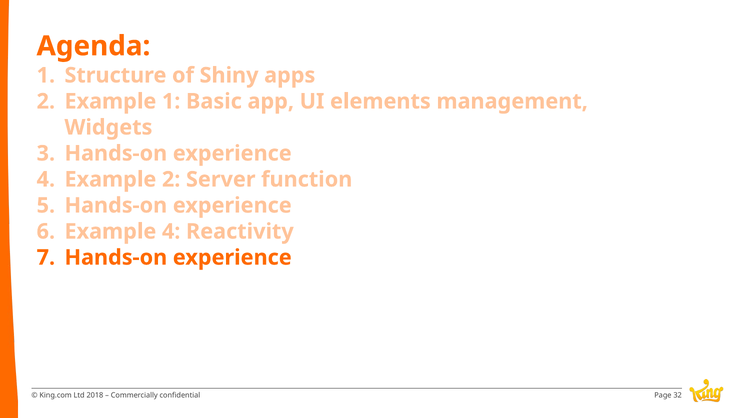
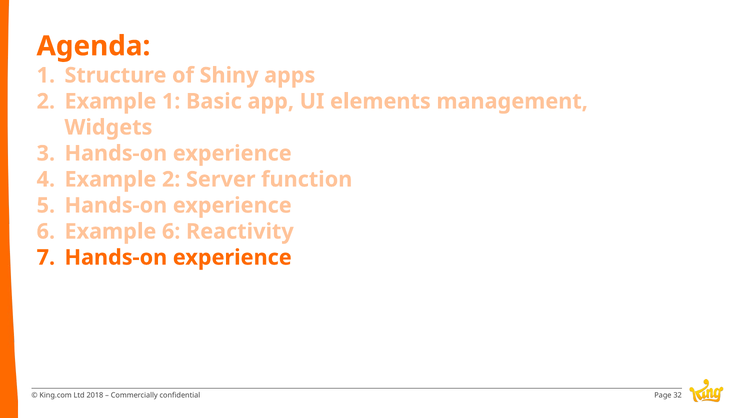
Example 4: 4 -> 6 (171, 232)
